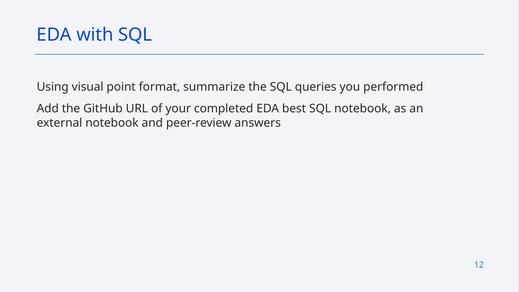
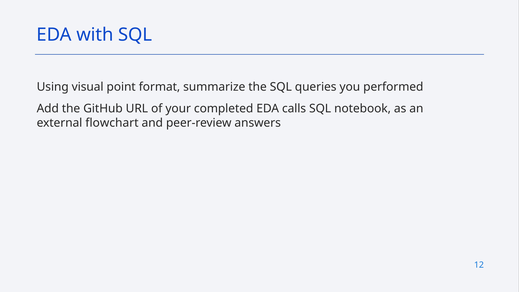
best: best -> calls (294, 109)
external notebook: notebook -> flowchart (112, 123)
